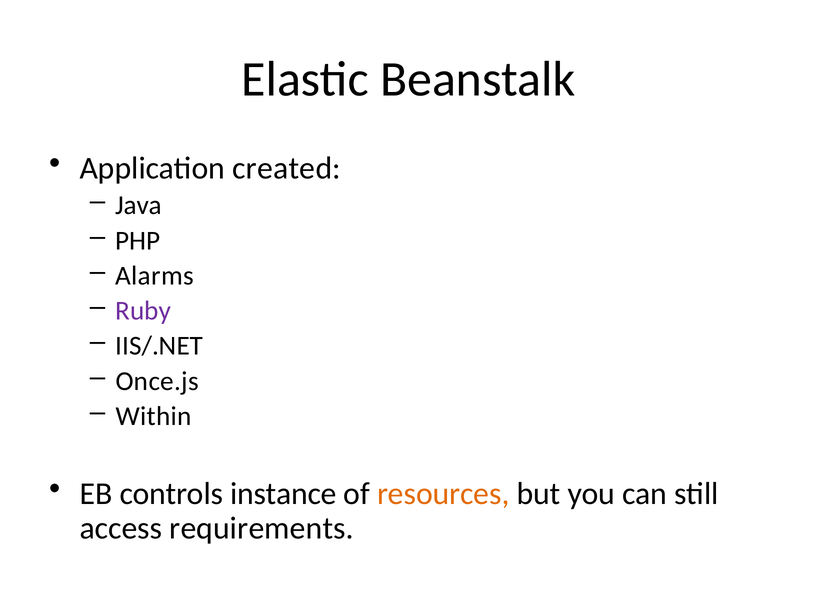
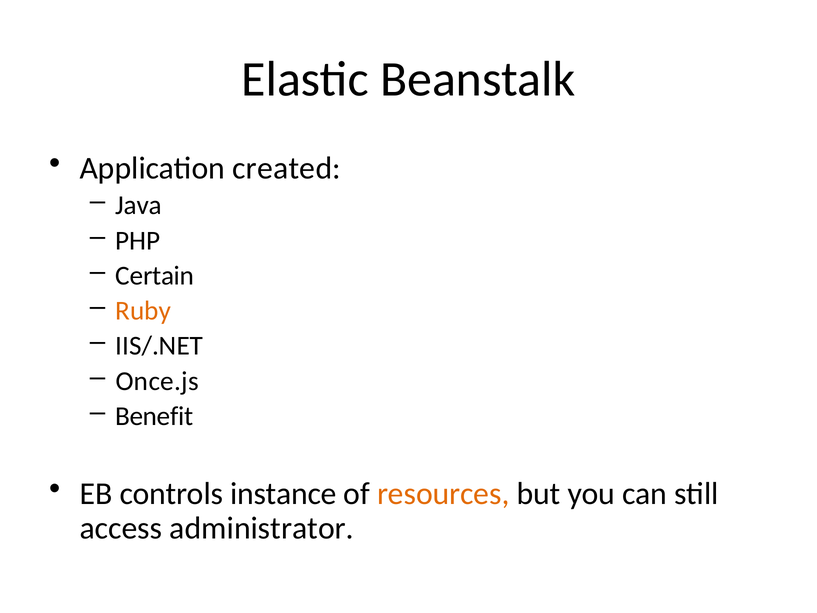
Alarms: Alarms -> Certain (155, 276)
Ruby colour: purple -> orange (143, 311)
Within: Within -> Benefit (154, 416)
requirements: requirements -> administrator (262, 528)
